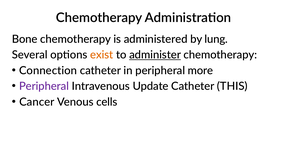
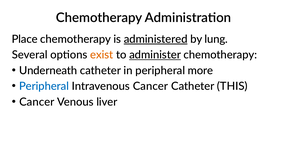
Bone: Bone -> Place (25, 39)
administered underline: none -> present (156, 39)
Connection: Connection -> Underneath (48, 71)
Peripheral colour: purple -> blue (44, 86)
Intravenous Update: Update -> Cancer (150, 86)
cells: cells -> liver (107, 102)
